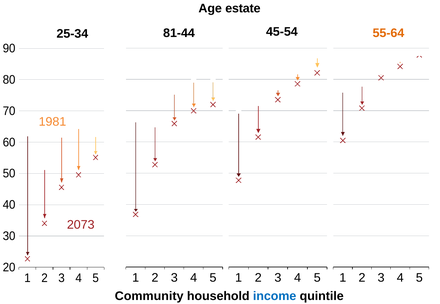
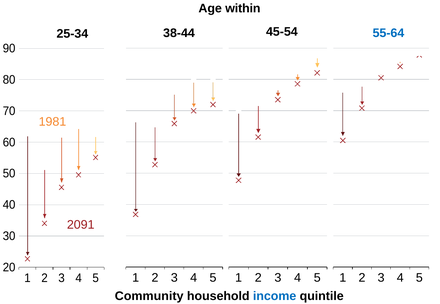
estate: estate -> within (243, 8)
81-44: 81-44 -> 38-44 (179, 33)
55-64 colour: orange -> blue (388, 33)
2073: 2073 -> 2091 (81, 225)
